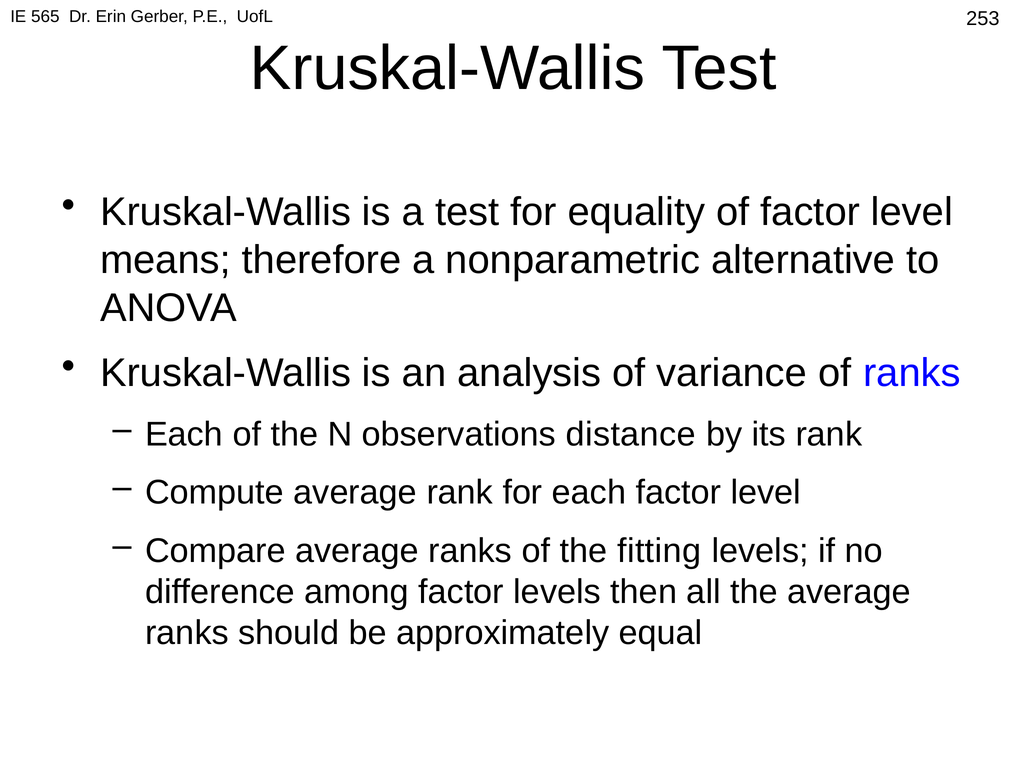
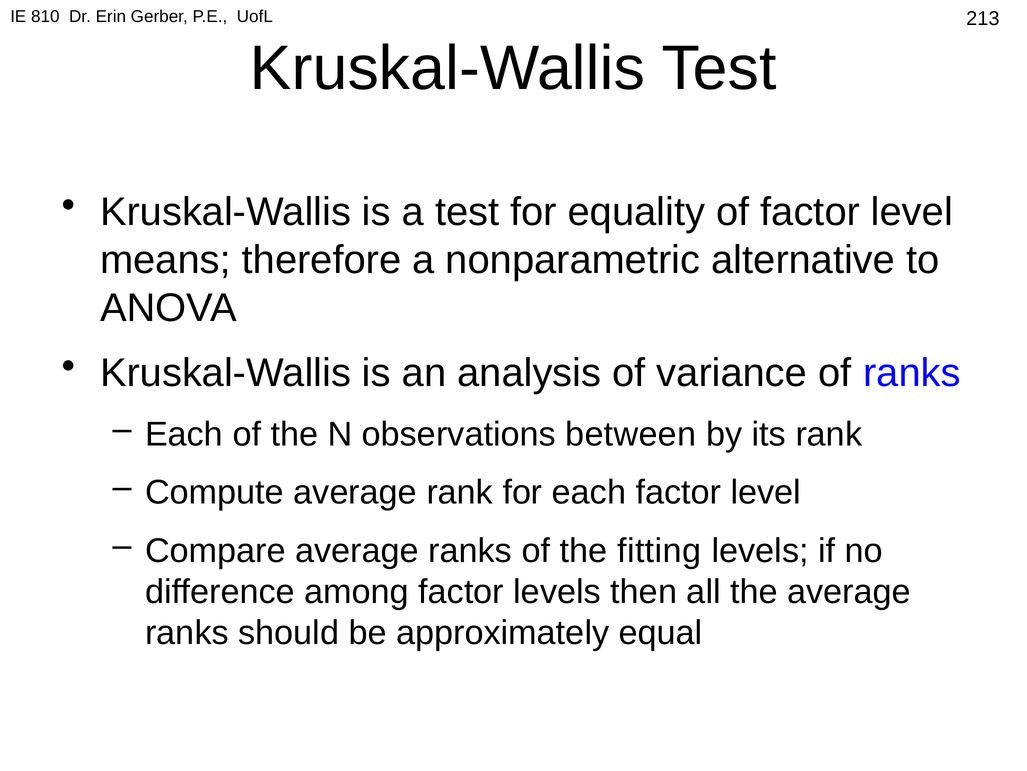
565: 565 -> 810 (45, 17)
253: 253 -> 213 (983, 19)
distance: distance -> between (631, 434)
